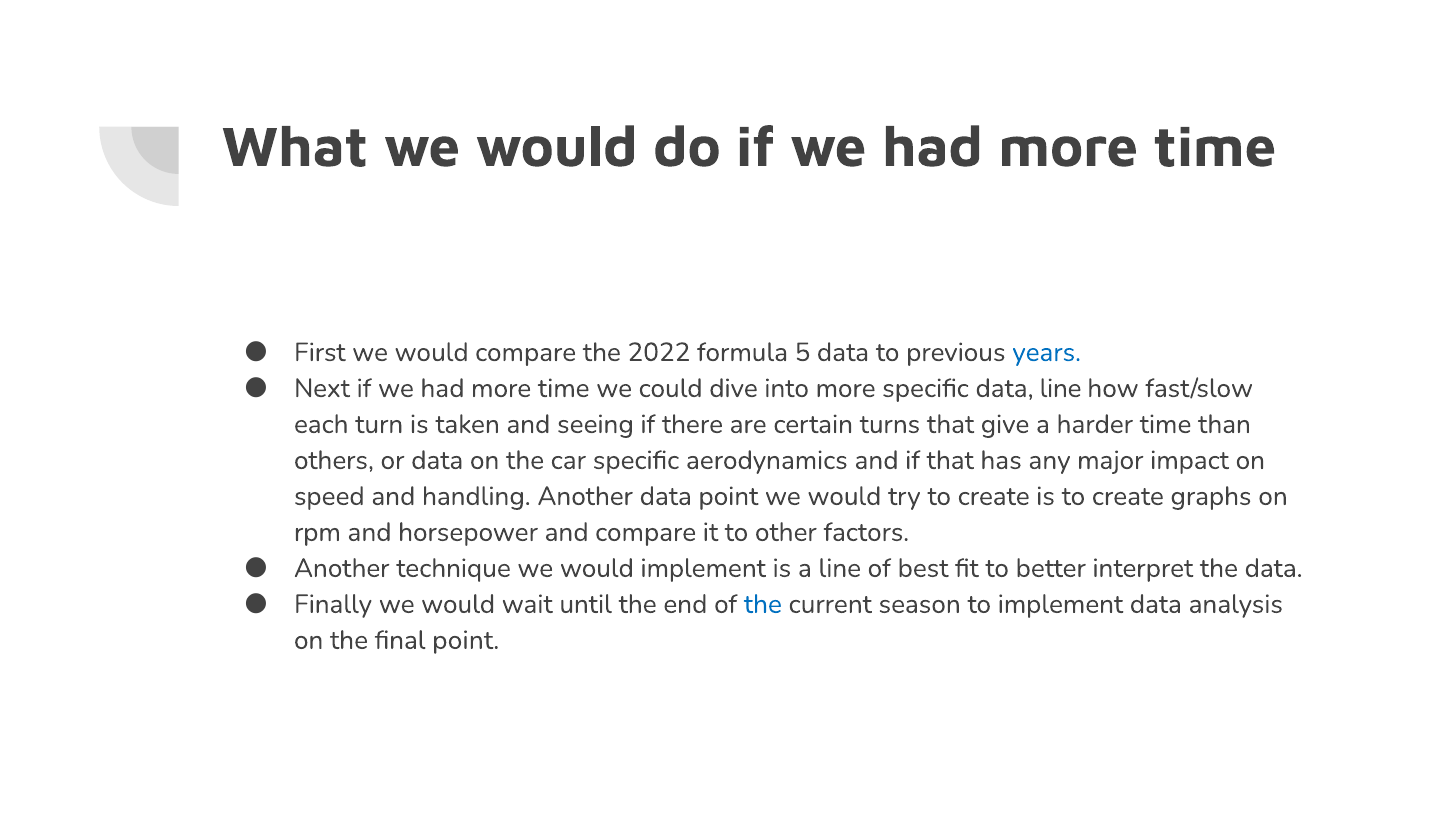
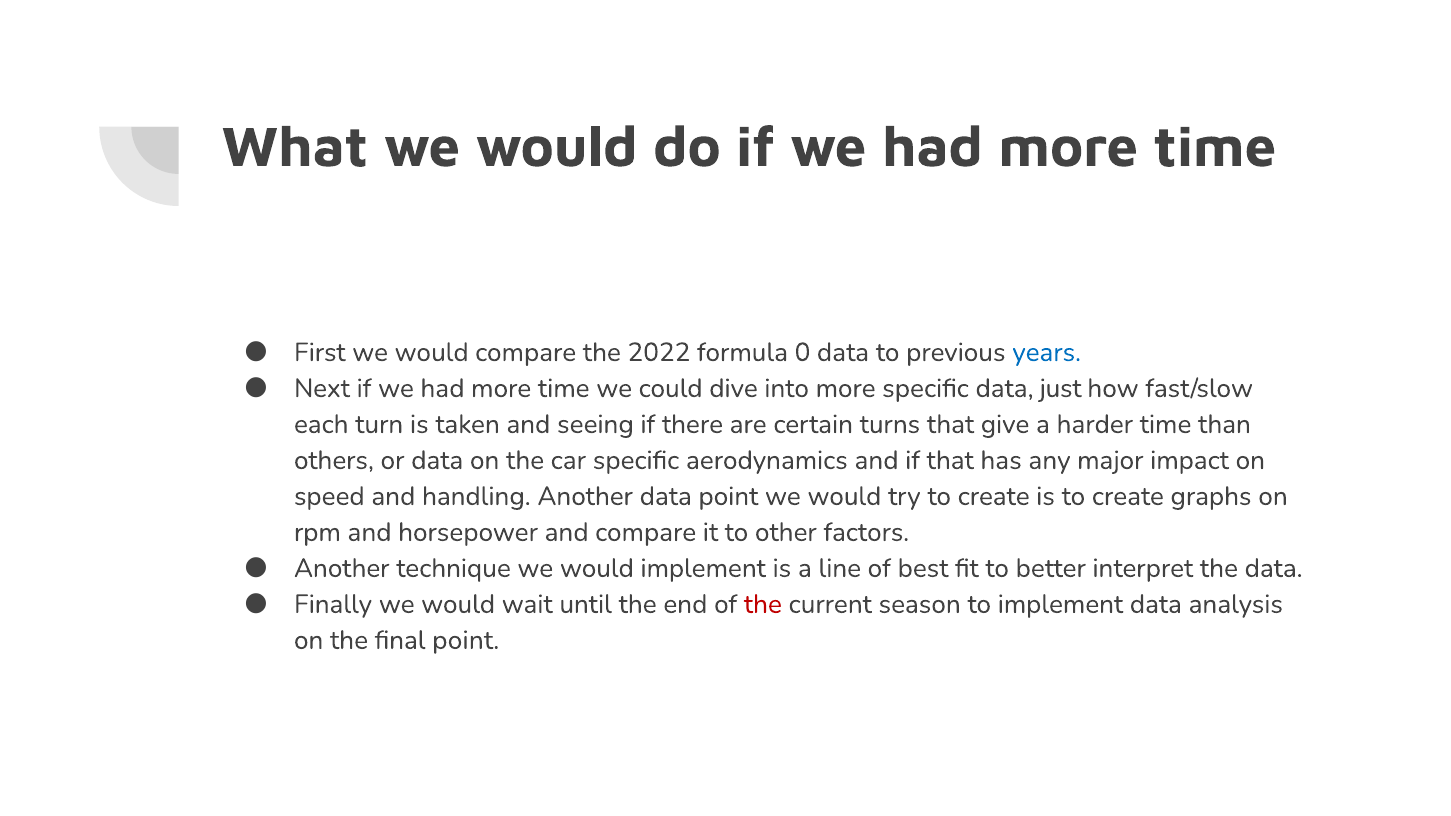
5: 5 -> 0 (803, 352)
data line: line -> just (1061, 388)
the colour: blue -> red (763, 604)
